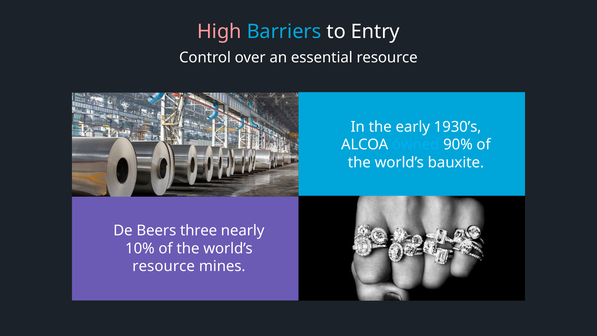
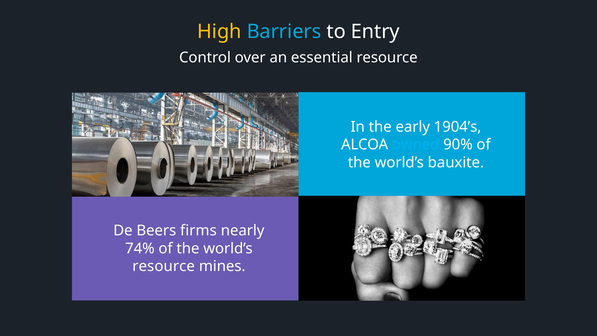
High colour: pink -> yellow (219, 31)
1930’s: 1930’s -> 1904’s (458, 127)
three: three -> firms (198, 230)
10%: 10% -> 74% (140, 248)
